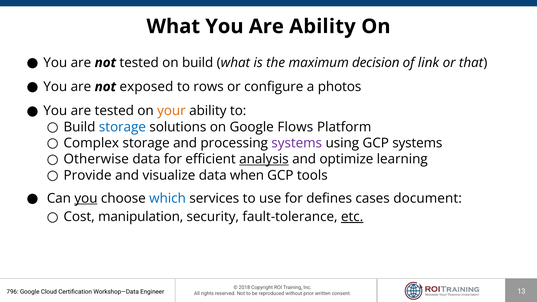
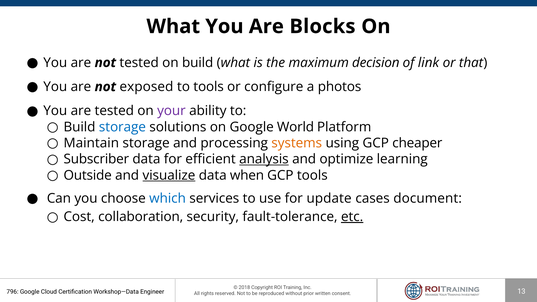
Are Ability: Ability -> Blocks (322, 26)
to rows: rows -> tools (209, 87)
your colour: orange -> purple (171, 111)
Flows: Flows -> World (295, 127)
Complex: Complex -> Maintain (91, 143)
systems colour: purple -> orange (297, 143)
GCP systems: systems -> cheaper (417, 143)
Otherwise: Otherwise -> Subscriber (96, 159)
Provide: Provide -> Outside (88, 175)
visualize underline: none -> present (169, 175)
you underline: present -> none (86, 198)
defines: defines -> update (329, 198)
manipulation: manipulation -> collaboration (141, 217)
